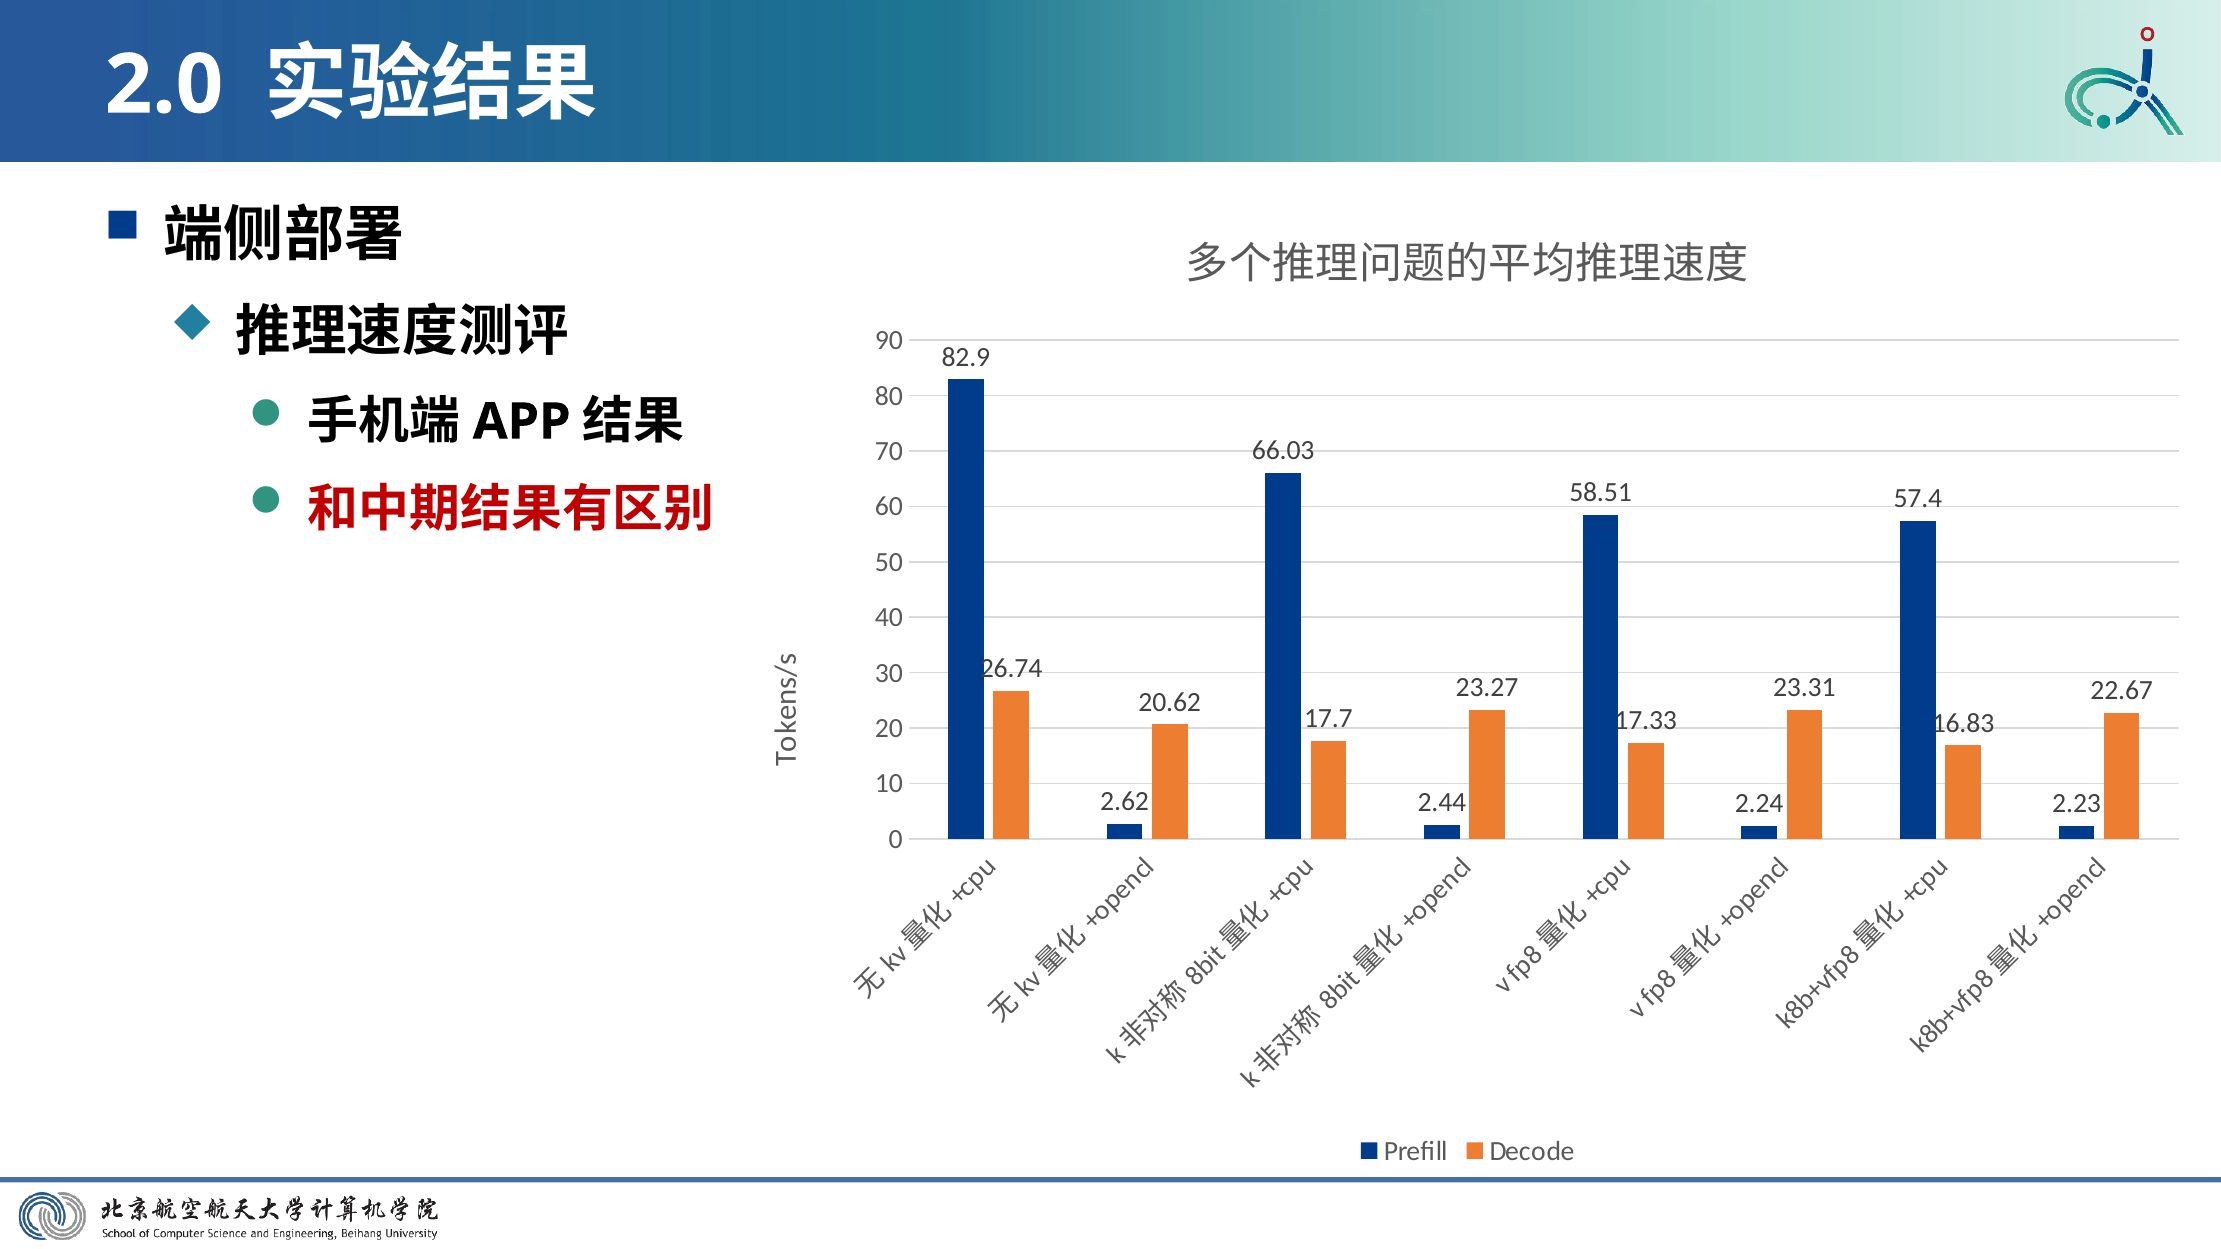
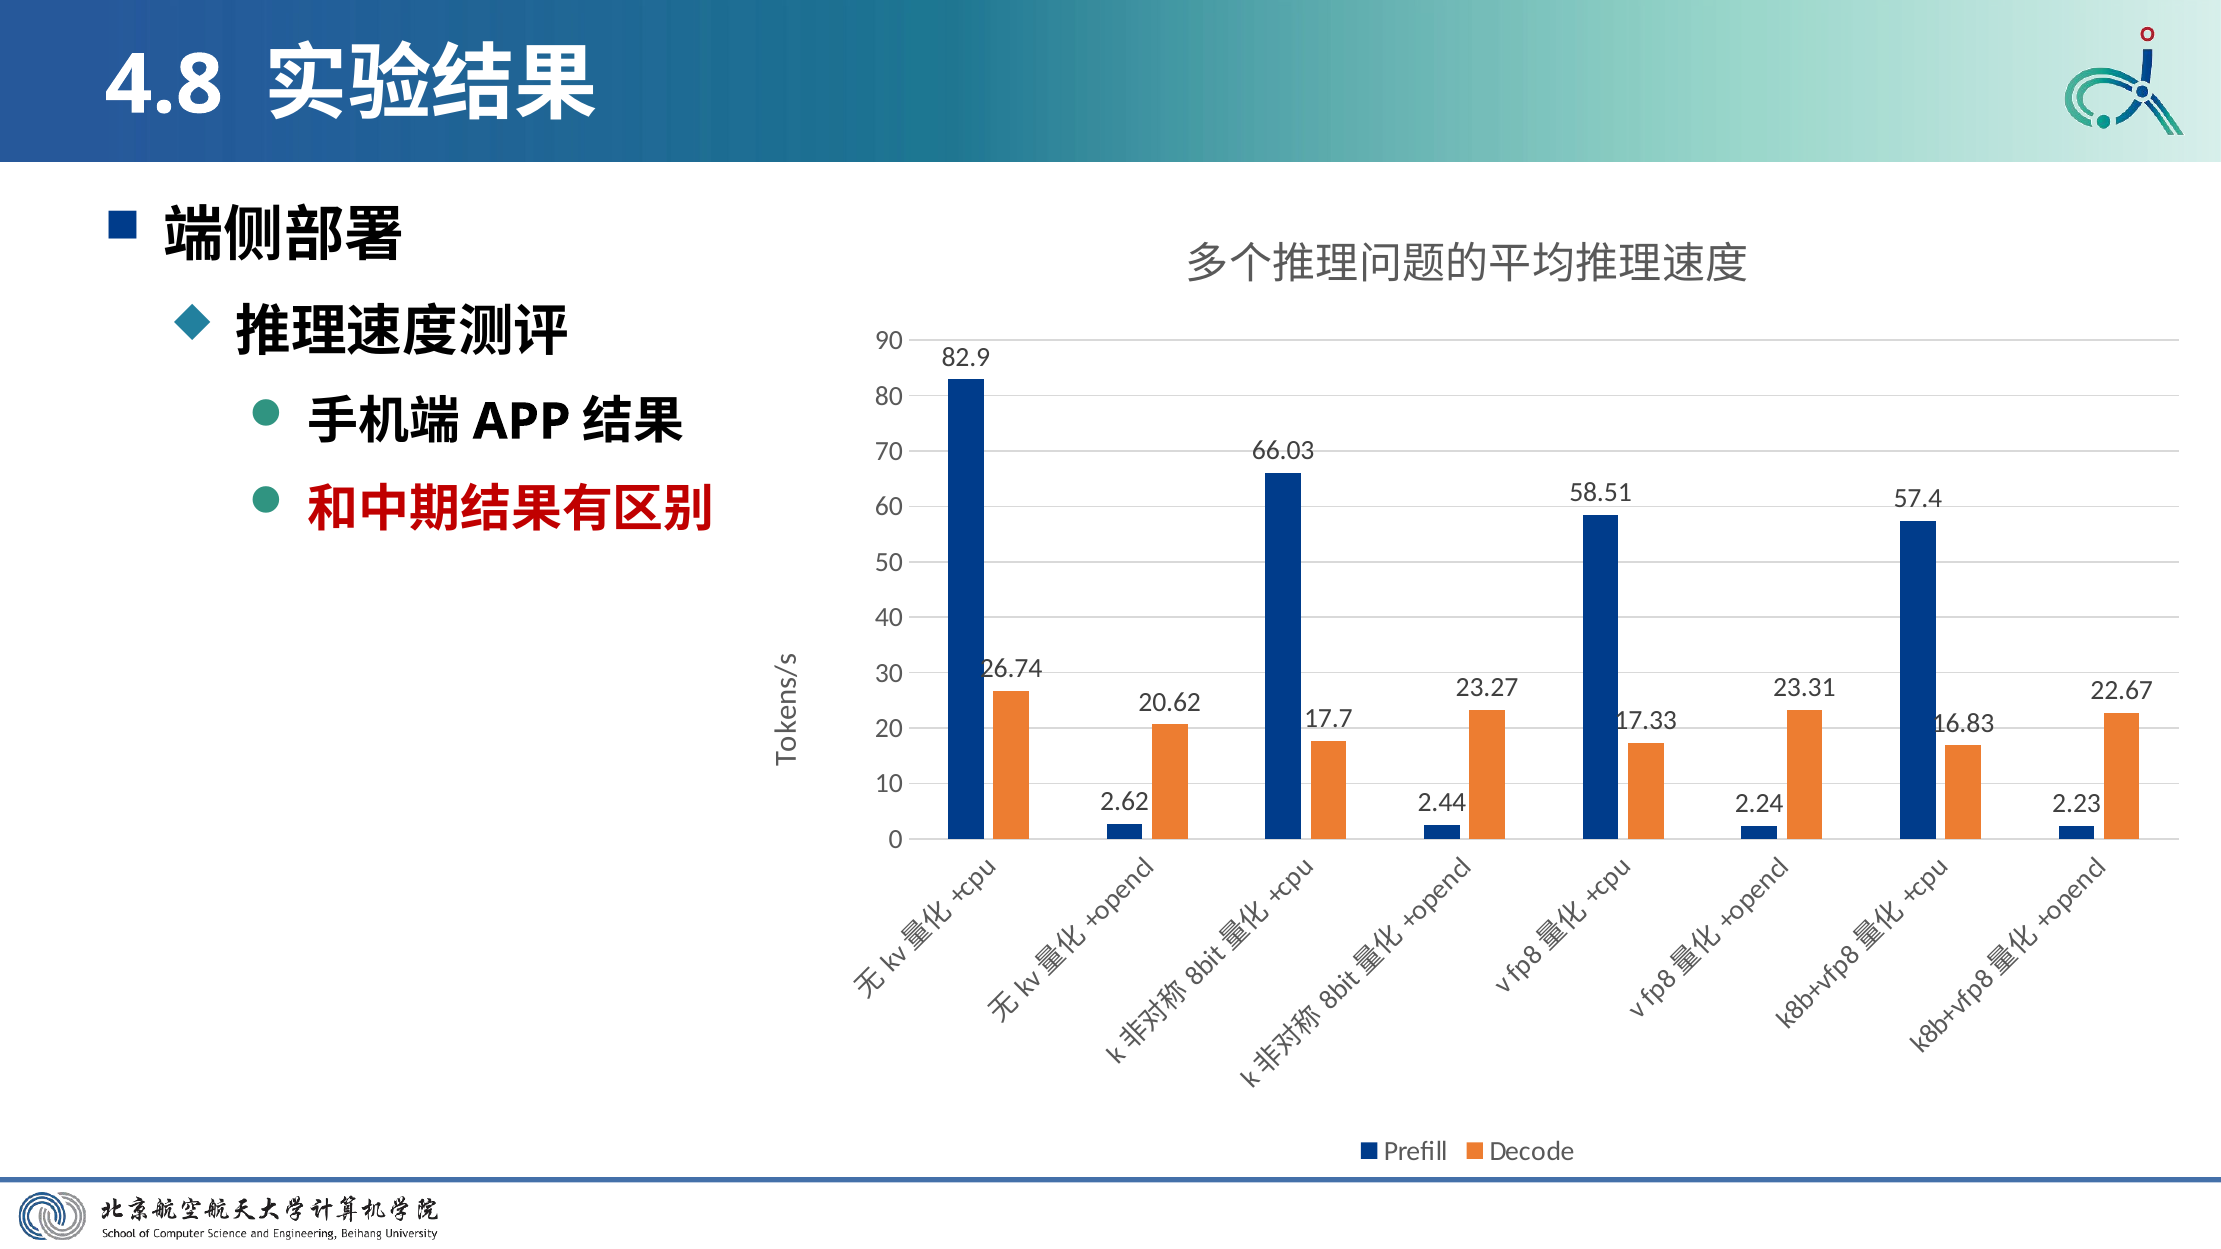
2.0: 2.0 -> 4.8 (164, 85)
